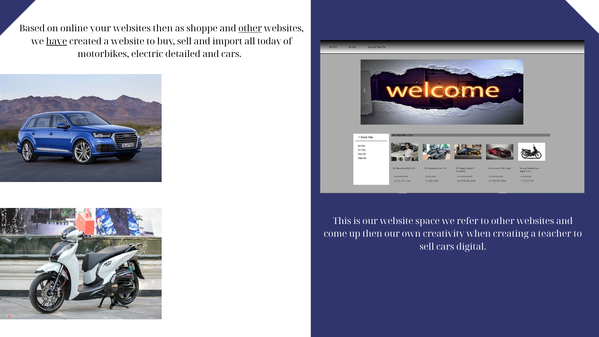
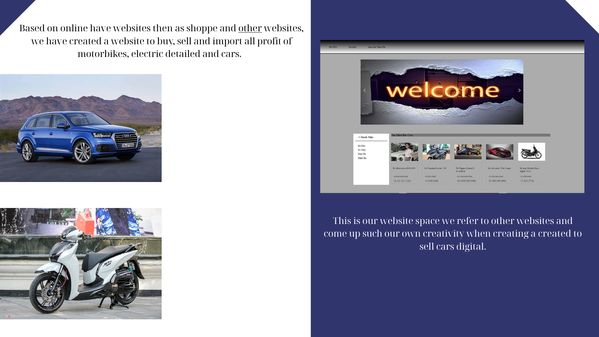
online your: your -> have (101, 29)
have underline: present -> none (57, 41)
today: today -> profit (269, 41)
up then: then -> such (372, 234)
a teacher: teacher -> created (555, 234)
